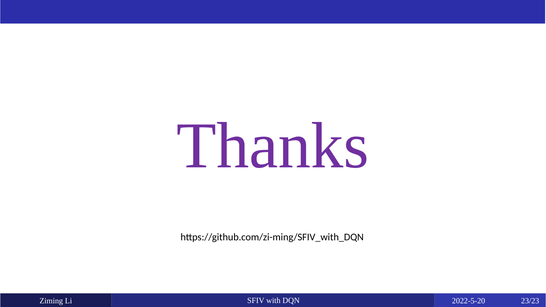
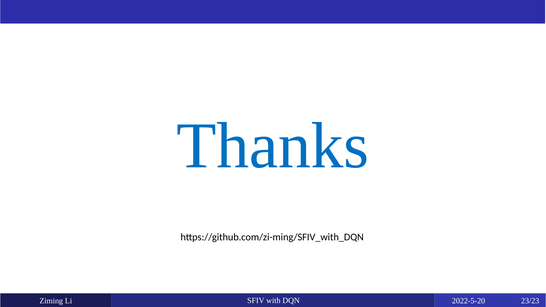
Thanks colour: purple -> blue (273, 146)
